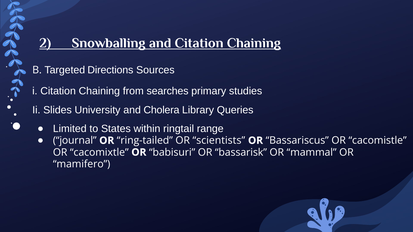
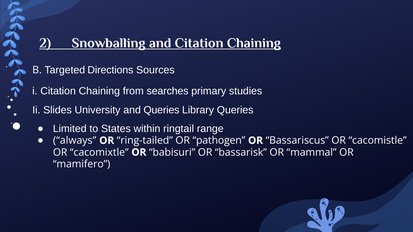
and Cholera: Cholera -> Queries (161, 110)
journal: journal -> always (75, 141)
scientists: scientists -> pathogen (219, 141)
